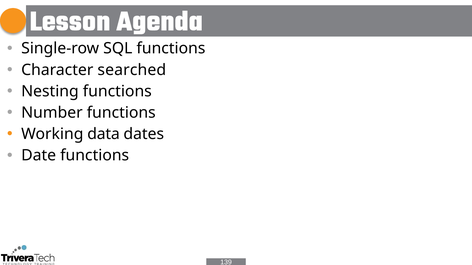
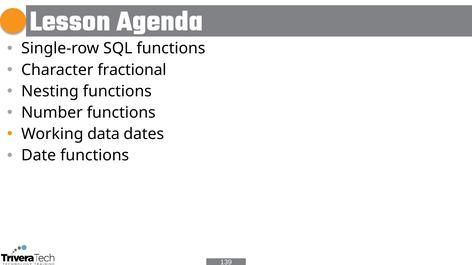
searched: searched -> fractional (132, 70)
